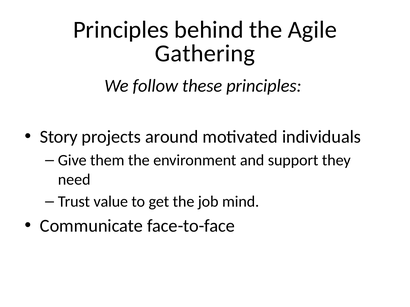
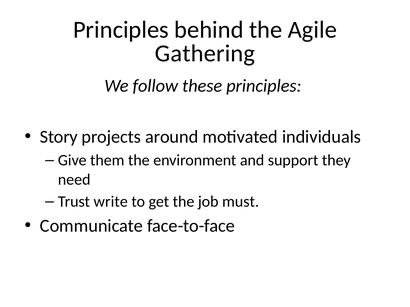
value: value -> write (111, 202)
mind: mind -> must (241, 202)
